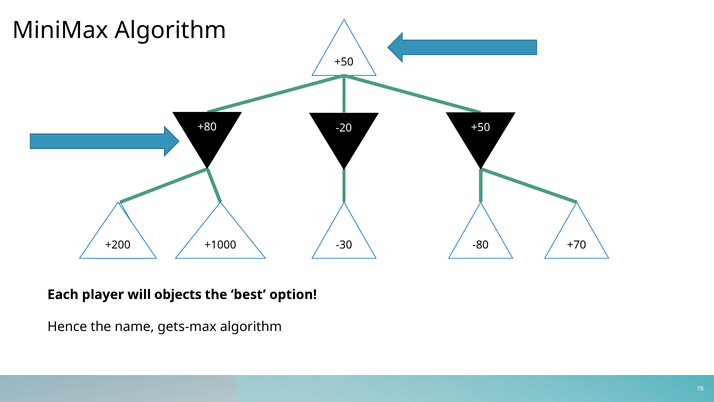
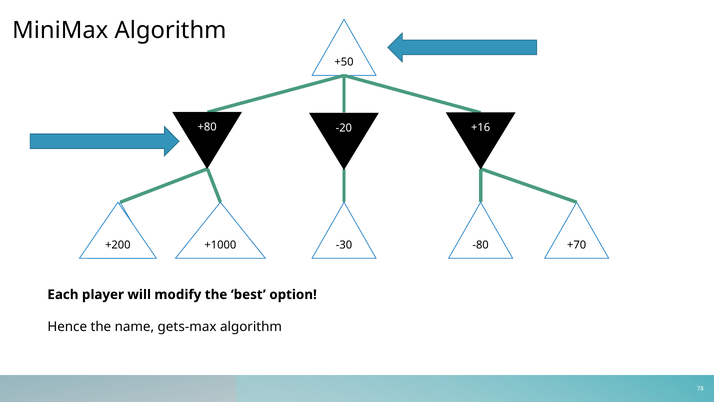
+50: +50 -> +16 (481, 127)
objects: objects -> modify (178, 294)
